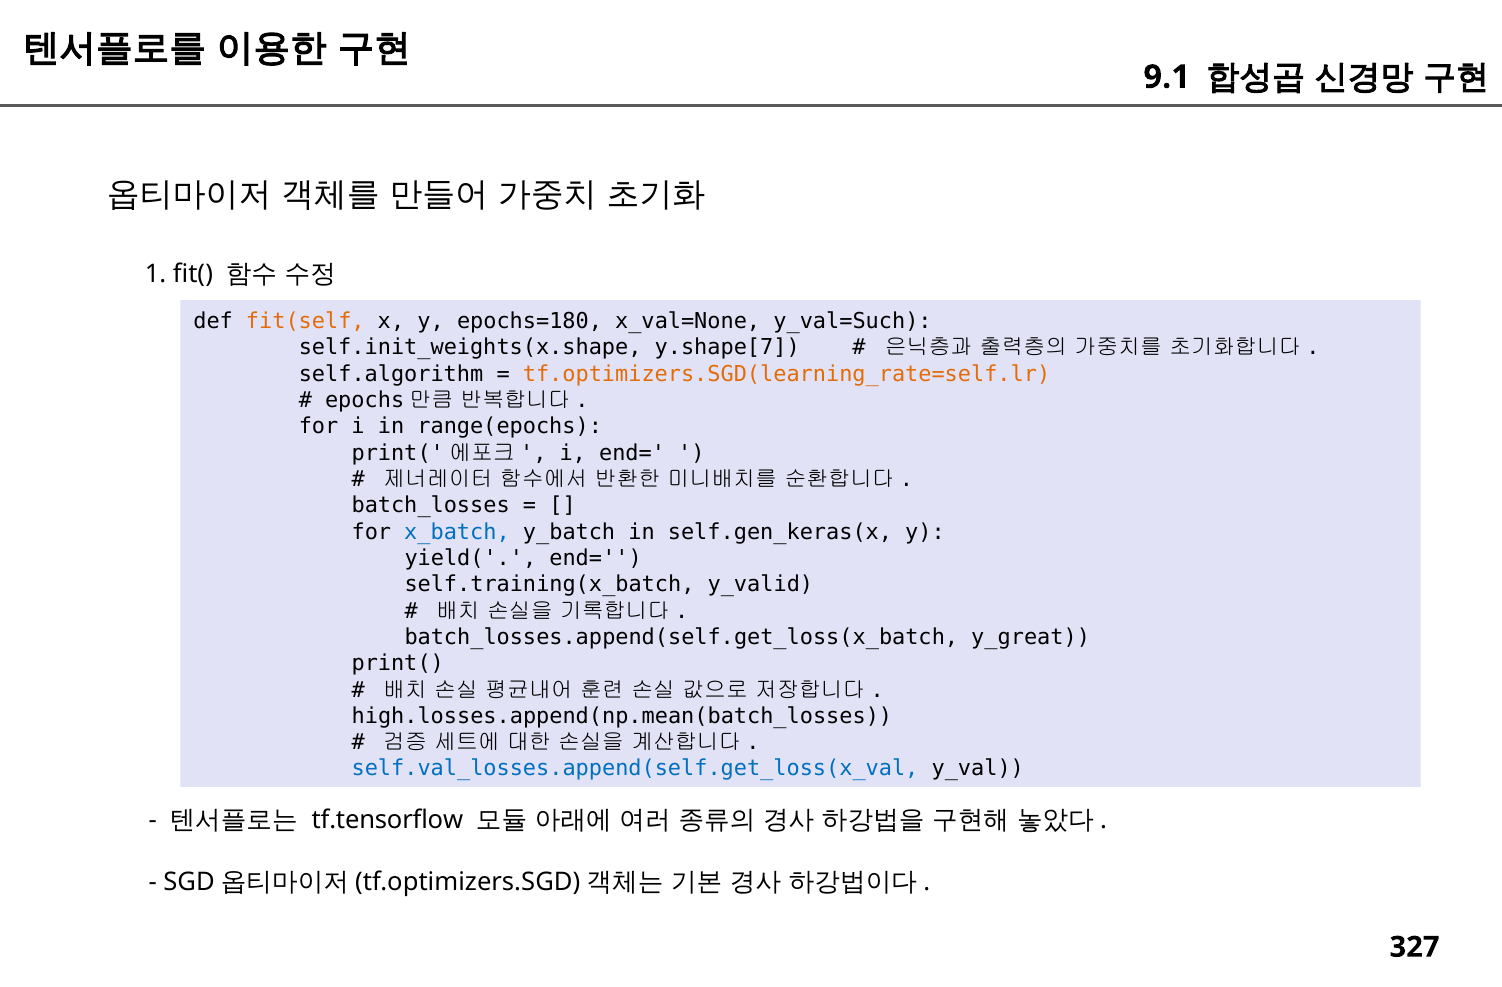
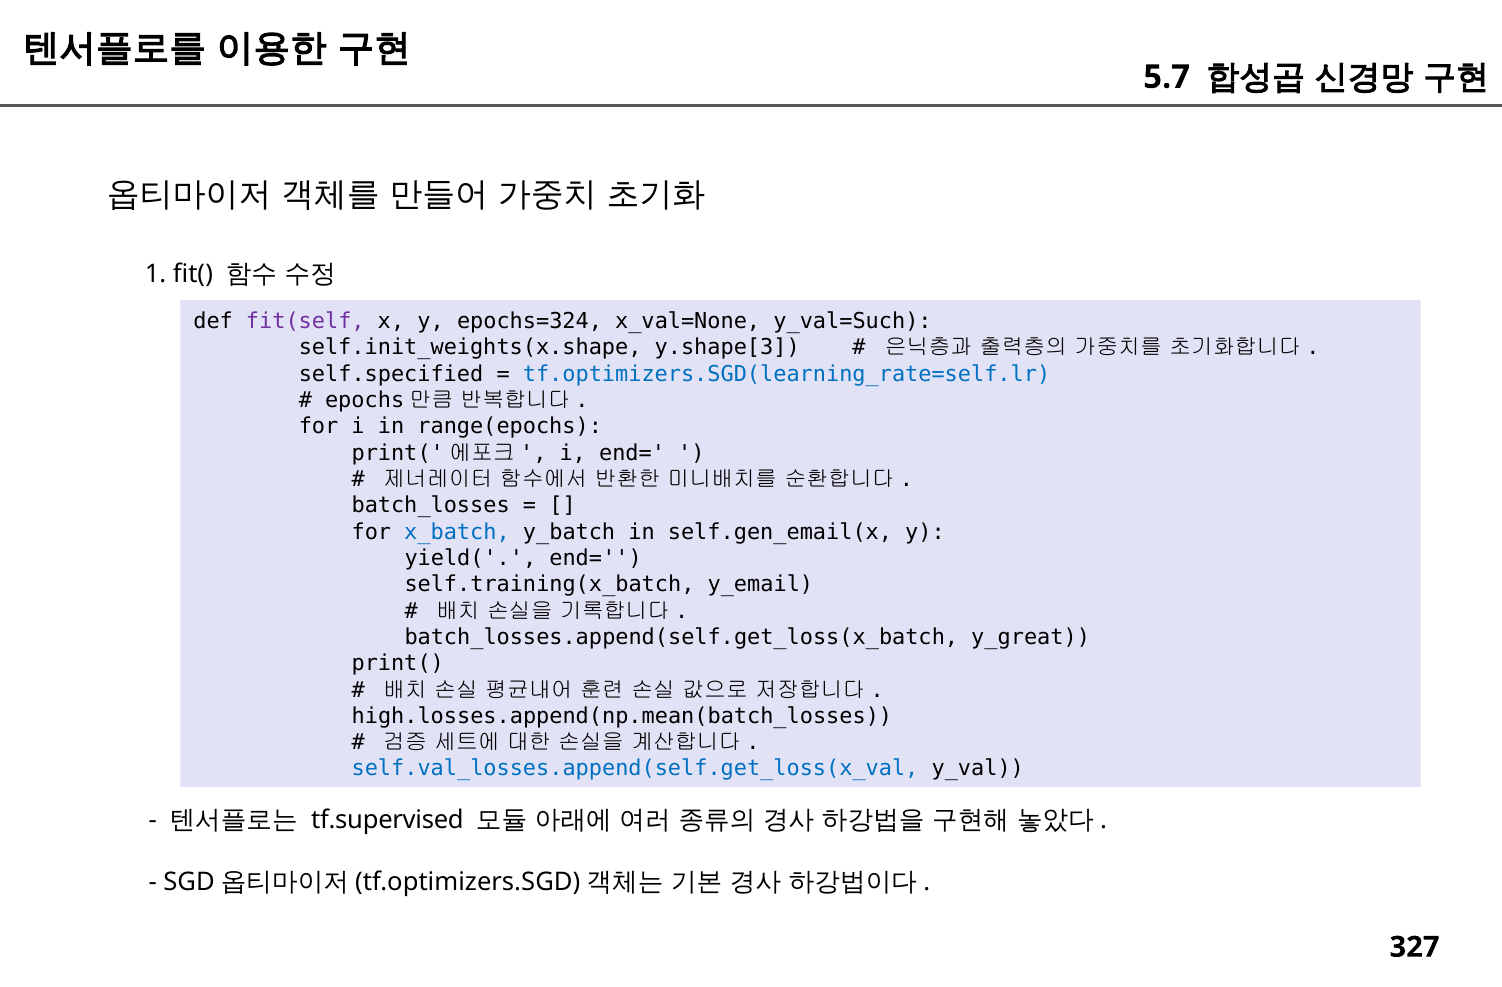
9.1: 9.1 -> 5.7 (1167, 77)
fit(self colour: orange -> purple (305, 321)
epochs=180: epochs=180 -> epochs=324 (530, 321)
y.shape[7: y.shape[7 -> y.shape[3 (727, 347)
self.algorithm: self.algorithm -> self.specified (391, 374)
tf.optimizers.SGD(learning_rate=self.lr colour: orange -> blue (787, 374)
self.gen_keras(x: self.gen_keras(x -> self.gen_email(x (780, 532)
y_valid: y_valid -> y_email (760, 584)
tf.tensorflow: tf.tensorflow -> tf.supervised (387, 820)
